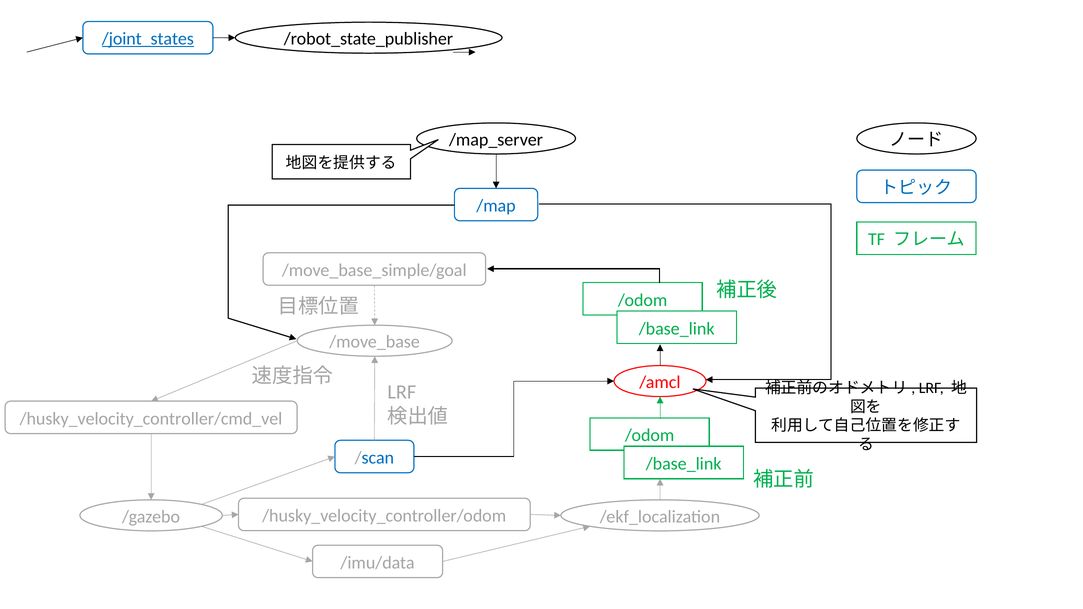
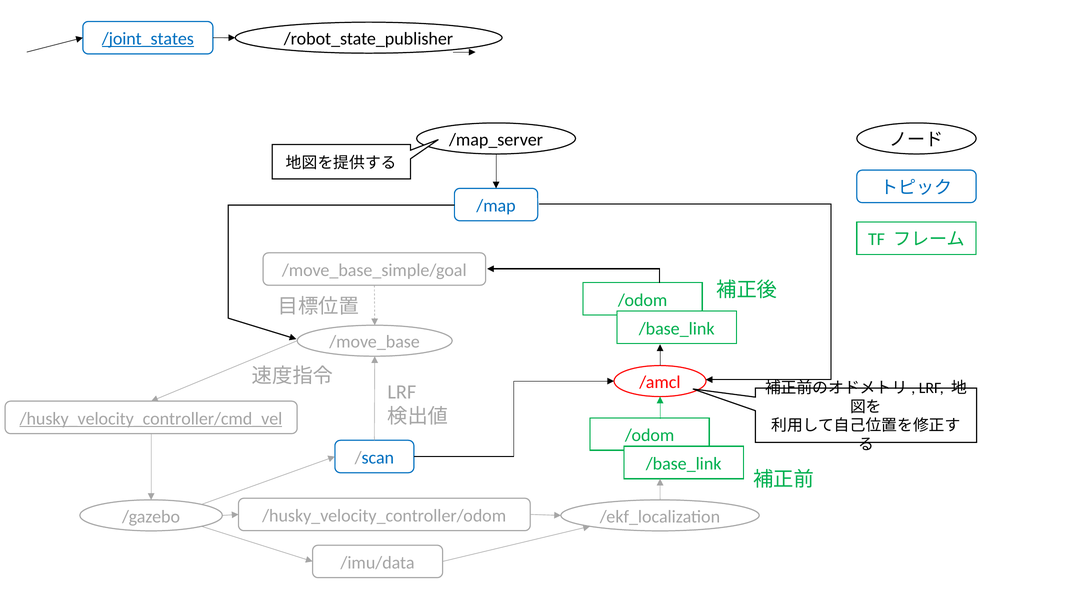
/husky_velocity_controller/cmd_vel underline: none -> present (151, 419)
